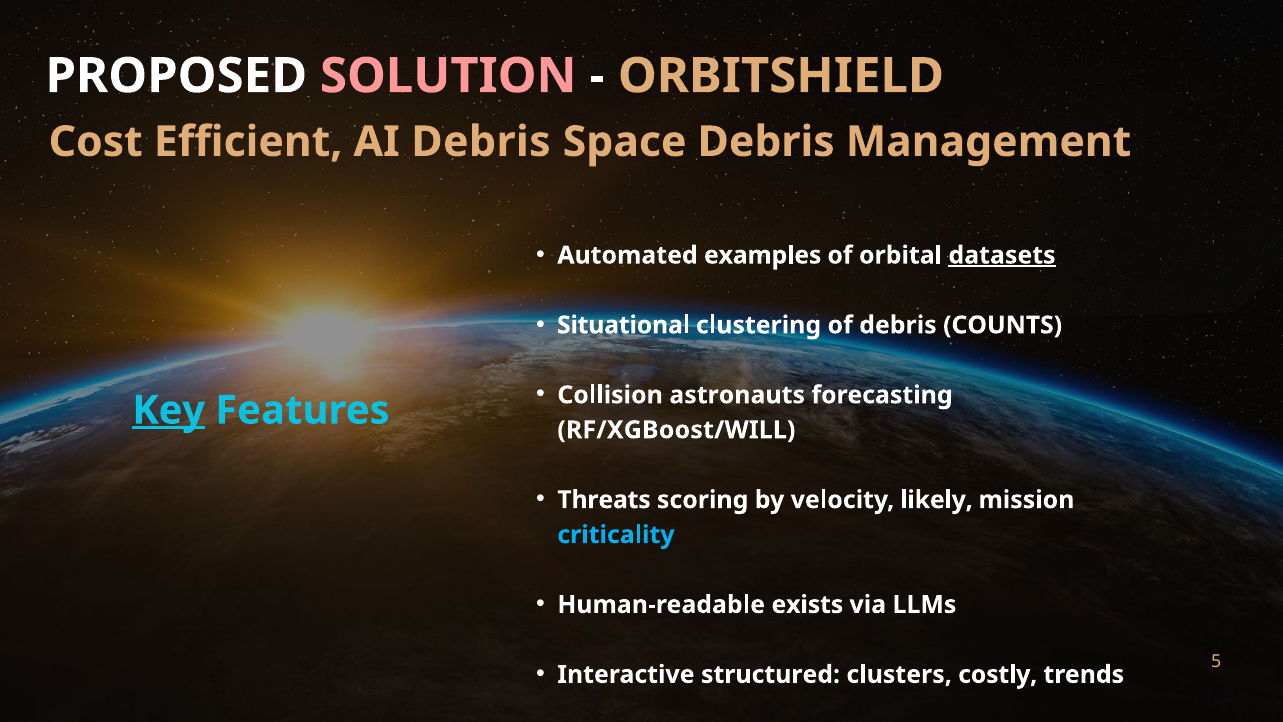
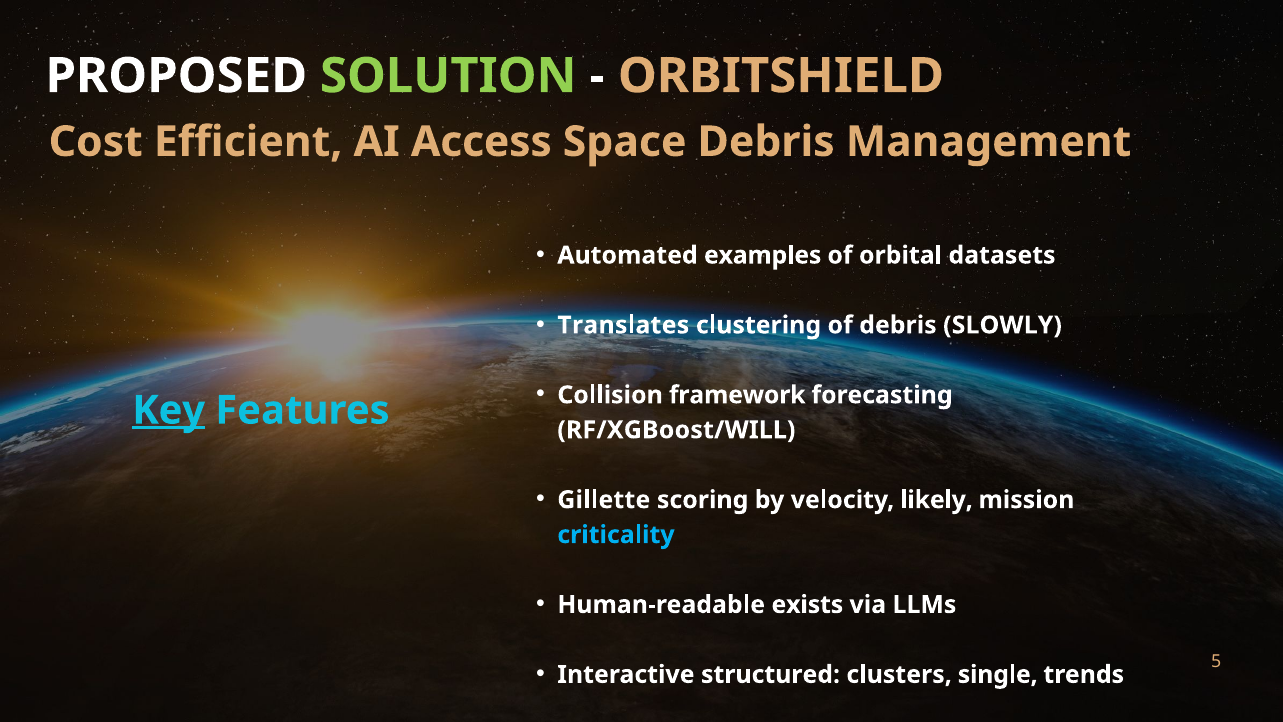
SOLUTION colour: pink -> light green (448, 76)
AI Debris: Debris -> Access (481, 142)
datasets underline: present -> none (1002, 255)
Situational: Situational -> Translates (623, 325)
COUNTS: COUNTS -> SLOWLY (1002, 325)
astronauts: astronauts -> framework (737, 395)
Threats: Threats -> Gillette (604, 500)
costly: costly -> single (998, 674)
